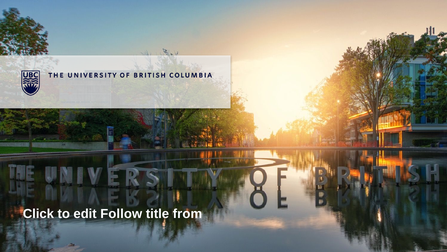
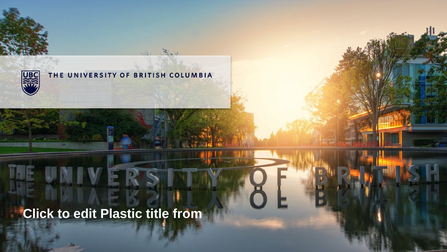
Follow: Follow -> Plastic (121, 213)
